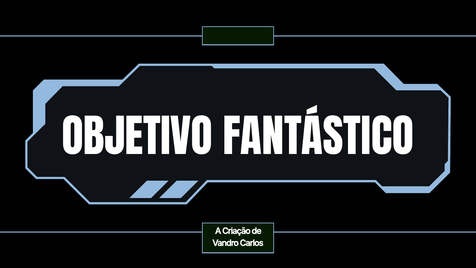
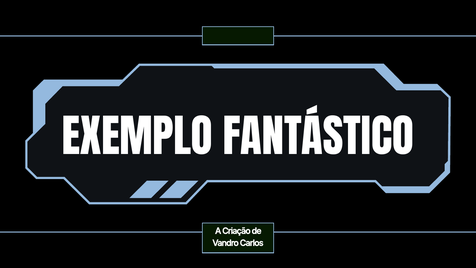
OBJETIVO: OBJETIVO -> EXEMPLO (137, 139)
